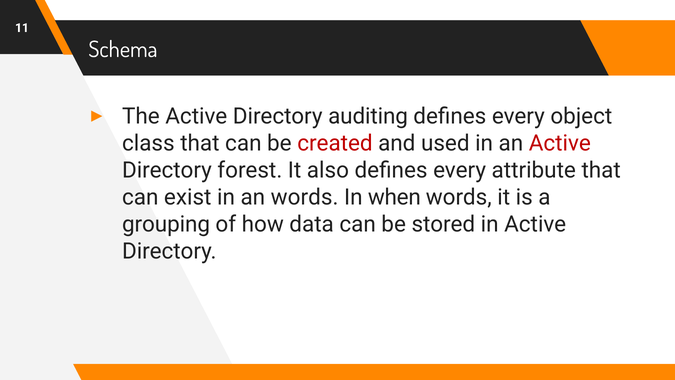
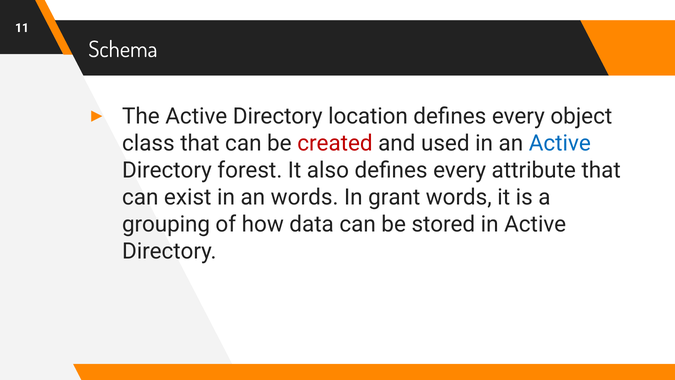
auditing: auditing -> location (368, 116)
Active colour: red -> blue (560, 143)
when: when -> grant (394, 197)
